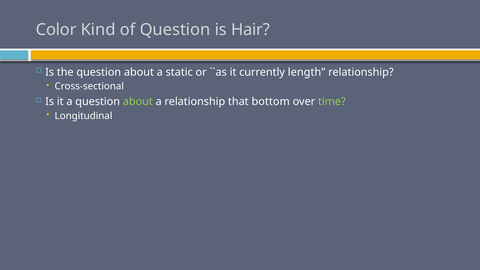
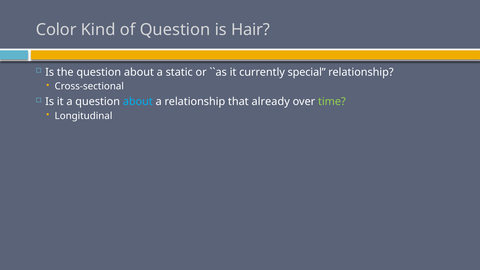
length: length -> special (307, 72)
about colour: light green -> light blue (138, 102)
bottom: bottom -> already (271, 102)
